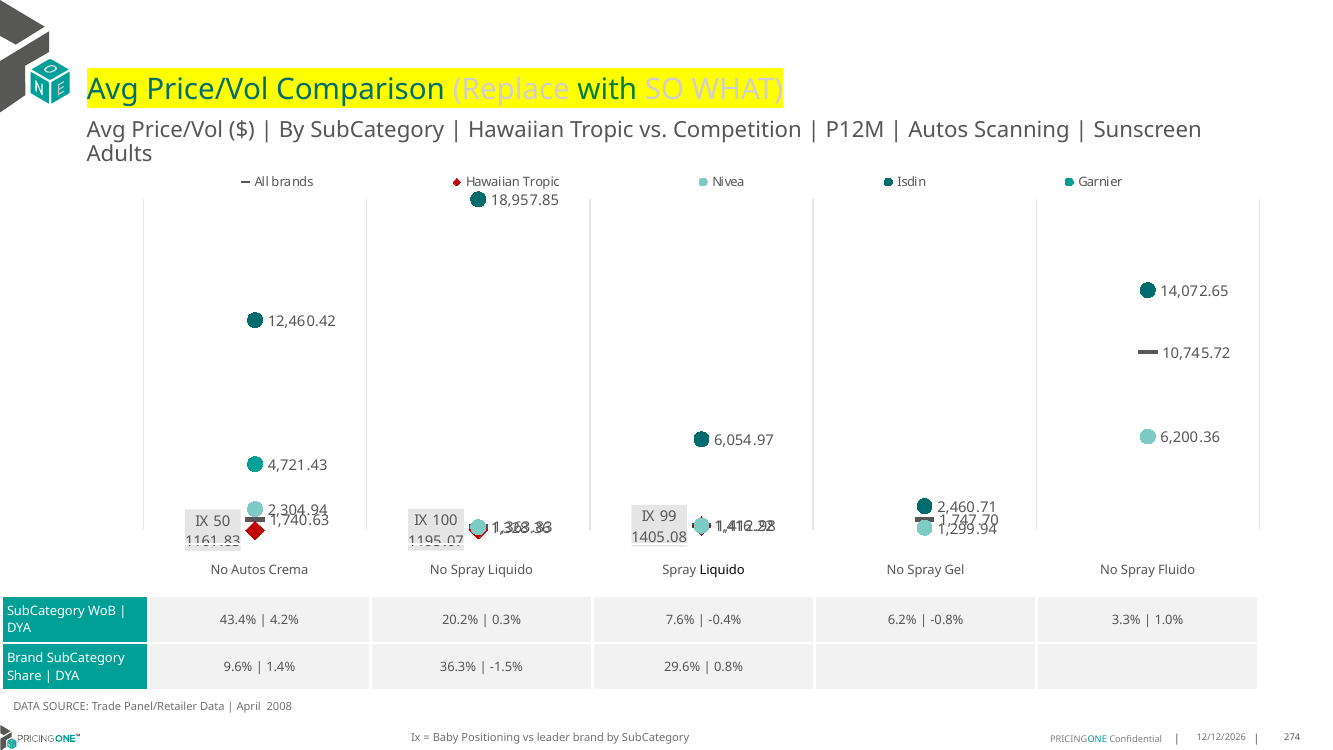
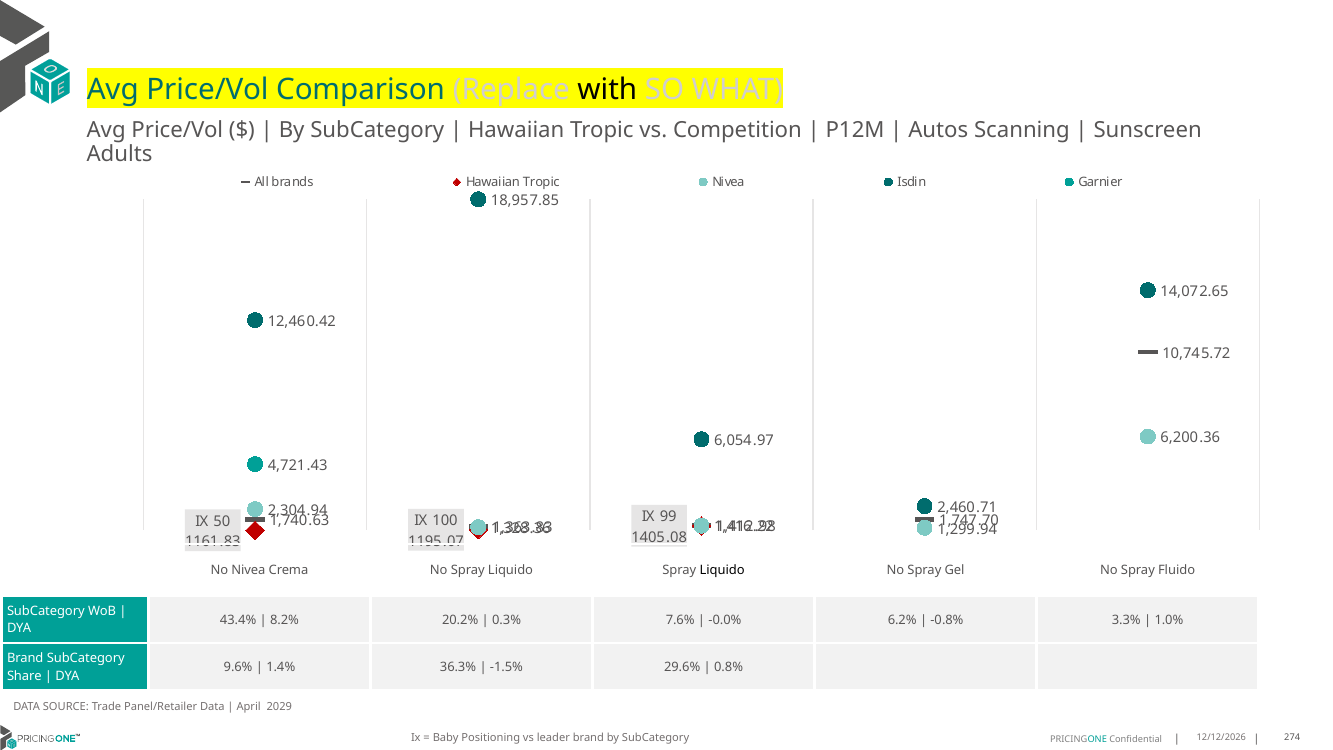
with colour: green -> black (607, 90)
No Autos: Autos -> Nivea (248, 571)
4.2%: 4.2% -> 8.2% (285, 620)
-0.4%: -0.4% -> -0.0% (725, 620)
2008: 2008 -> 2029 (279, 706)
